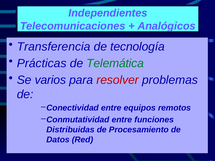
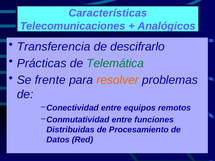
Independientes: Independientes -> Características (108, 13)
tecnología: tecnología -> descifrarlo (138, 47)
varios: varios -> frente (50, 80)
resolver colour: red -> orange (118, 80)
